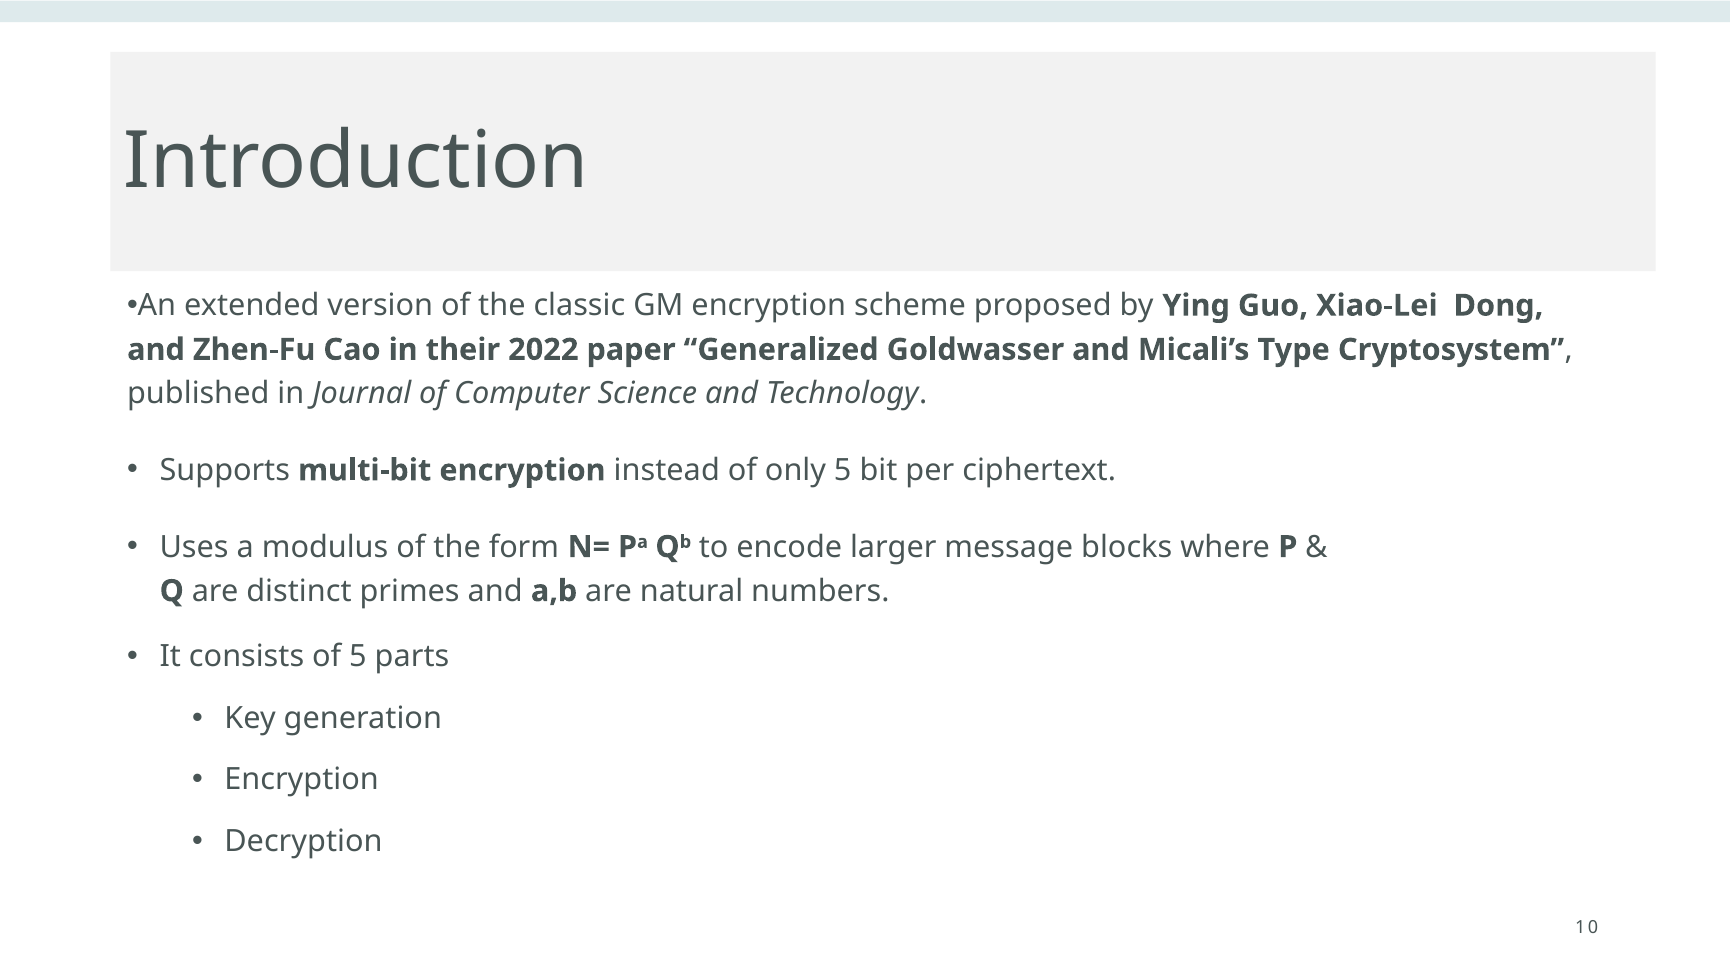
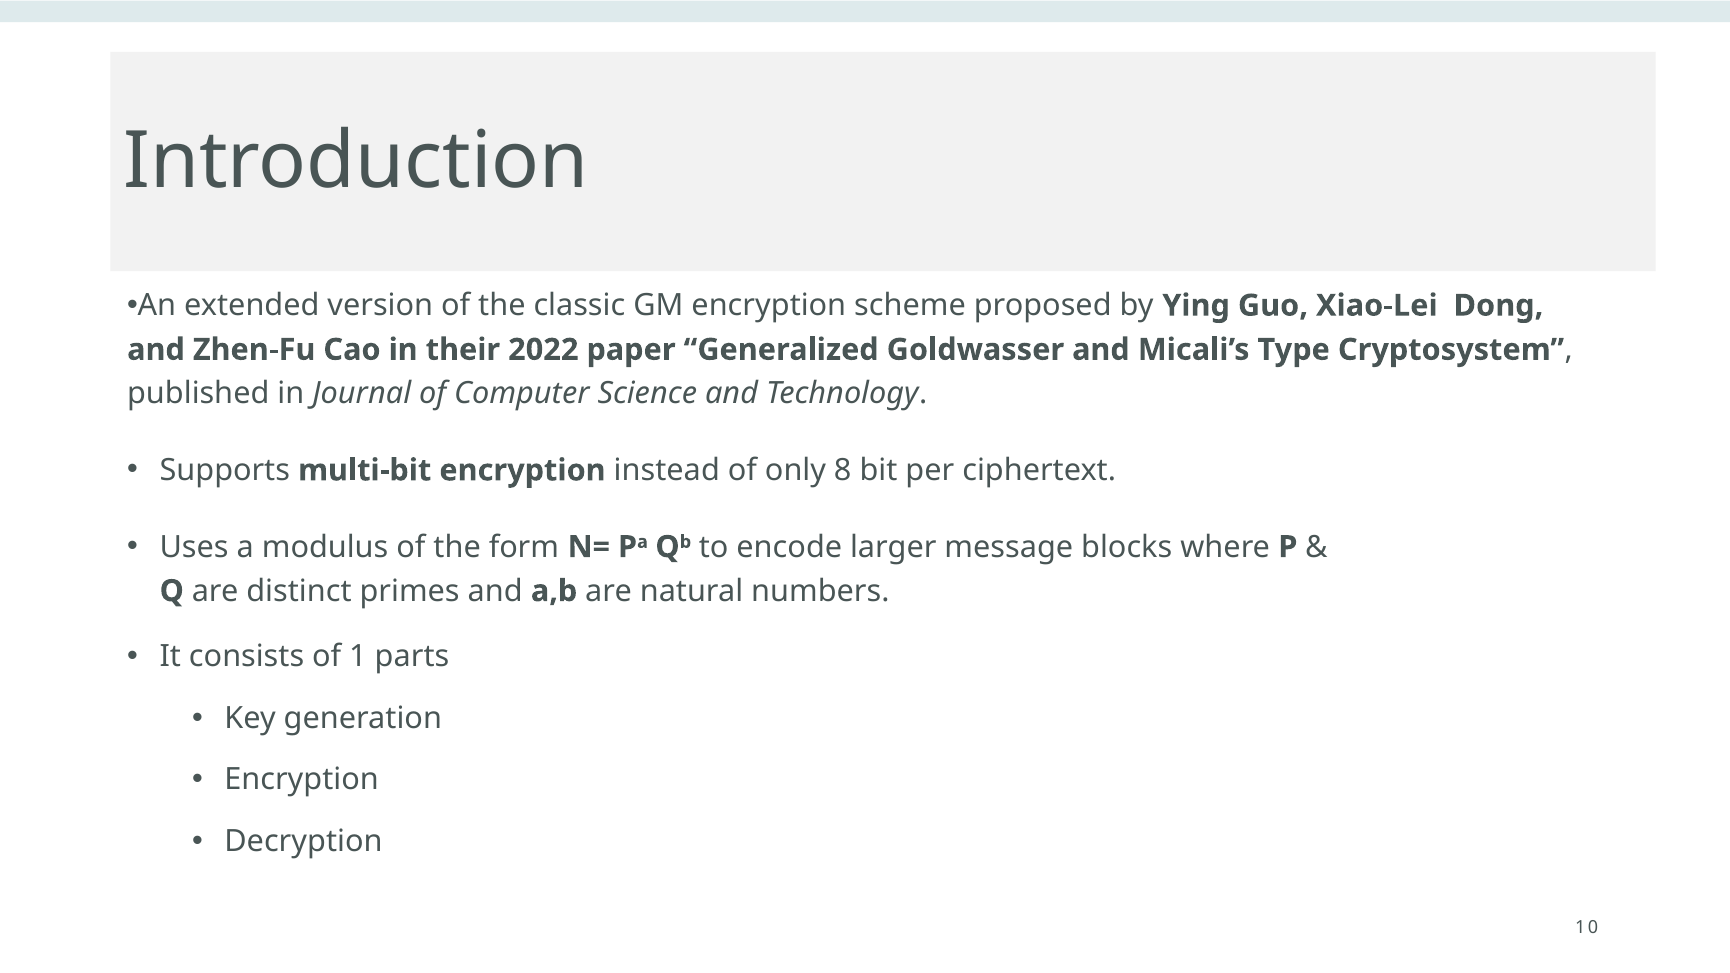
only 5: 5 -> 8 (843, 470)
of 5: 5 -> 1 (358, 656)
